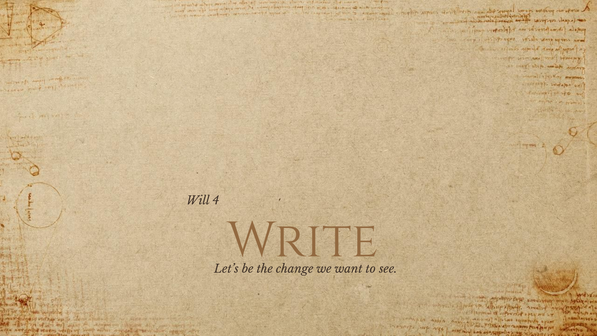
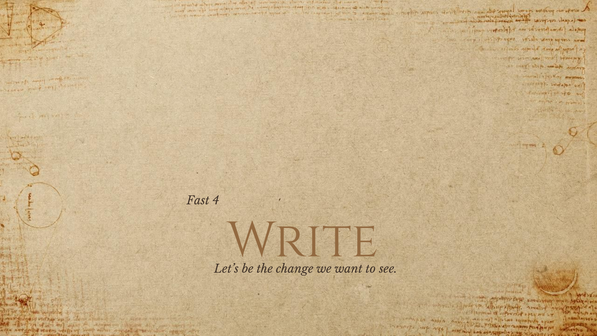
Will: Will -> Fast (198, 201)
